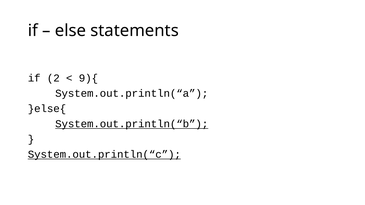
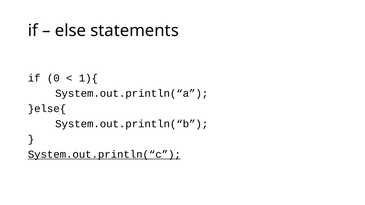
2: 2 -> 0 (53, 78)
9){: 9){ -> 1){ (88, 78)
System.out.println(“b underline: present -> none (132, 124)
